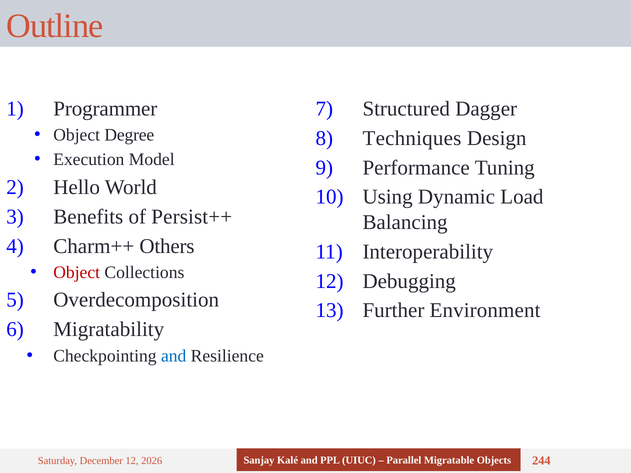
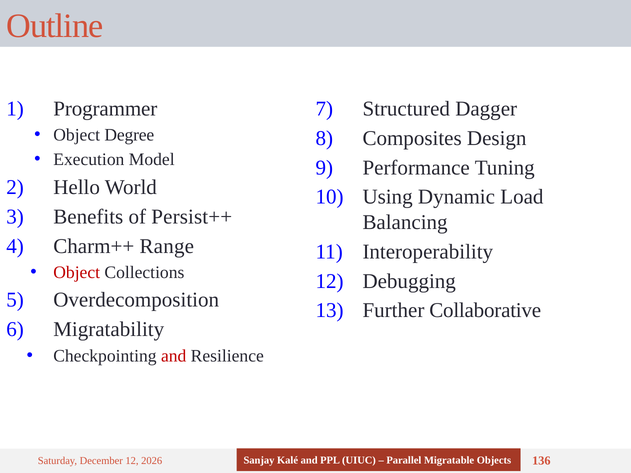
Techniques: Techniques -> Composites (412, 138)
Others: Others -> Range (167, 246)
Environment: Environment -> Collaborative (485, 311)
and colour: blue -> red (174, 356)
244: 244 -> 136 (541, 461)
